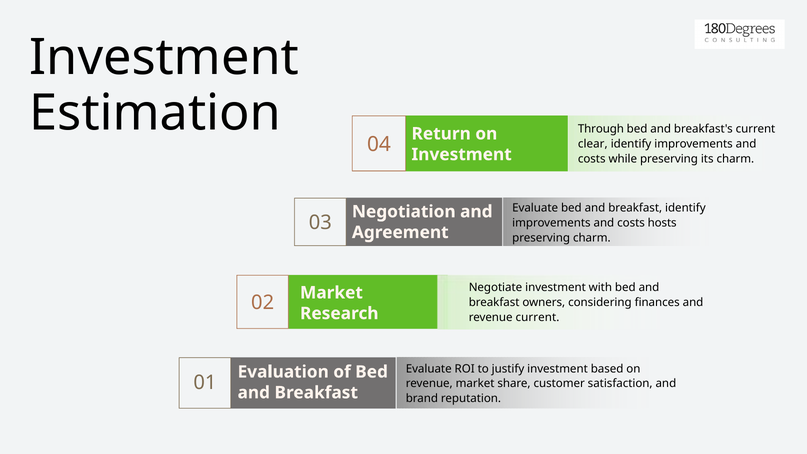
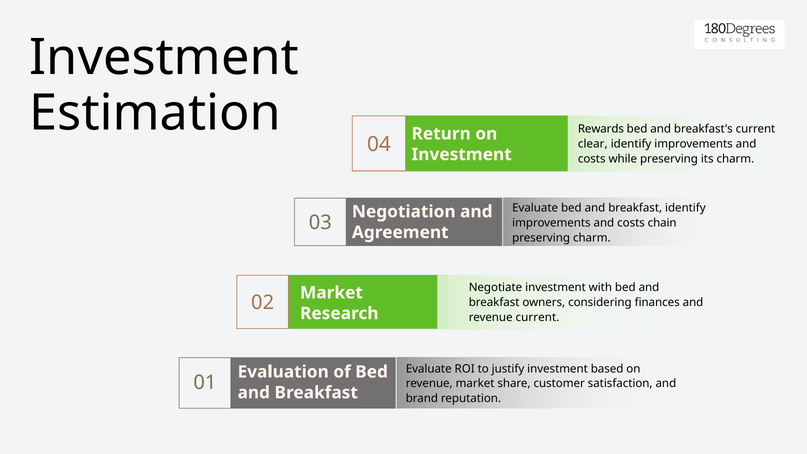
Through: Through -> Rewards (601, 129)
hosts: hosts -> chain (662, 223)
